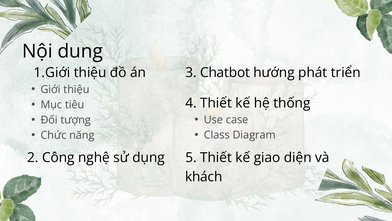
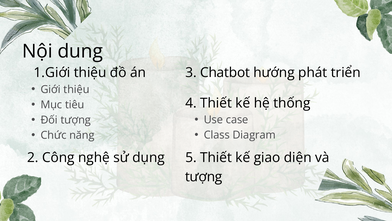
khách: khách -> tượng (204, 176)
